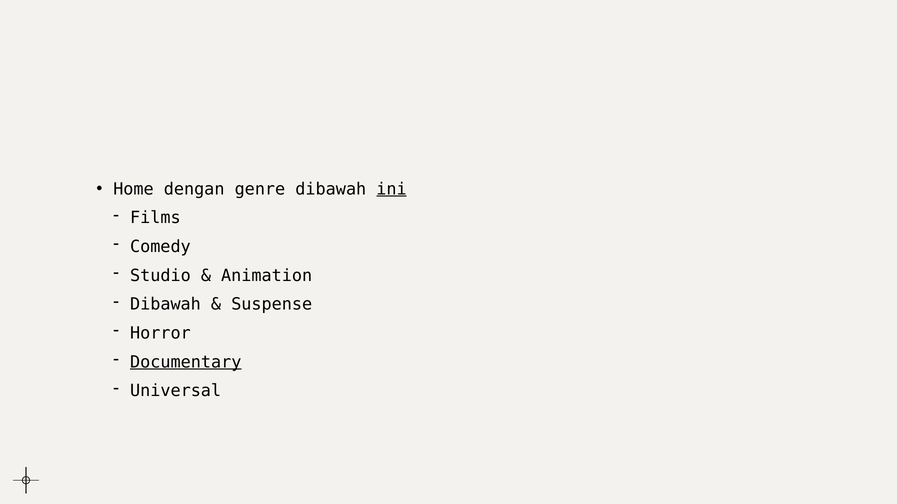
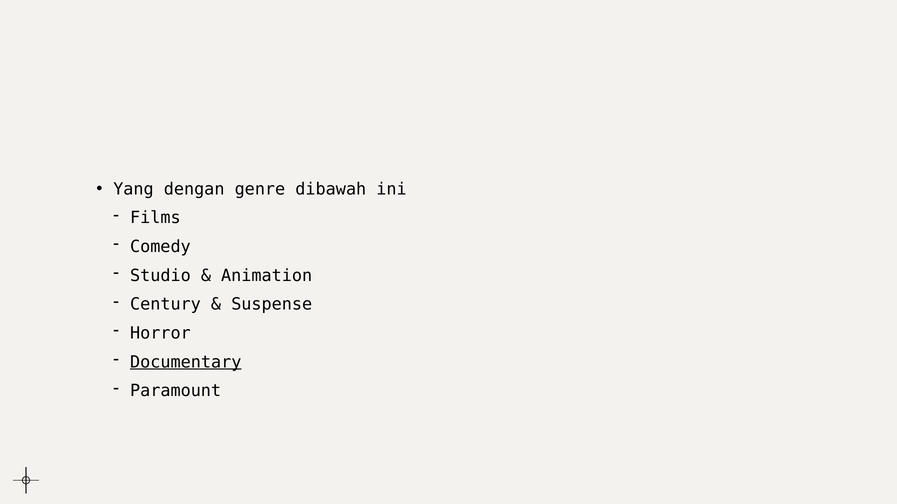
Home: Home -> Yang (133, 189)
ini underline: present -> none (391, 189)
Dibawah: Dibawah -> Century (165, 305)
Universal: Universal -> Paramount (176, 391)
